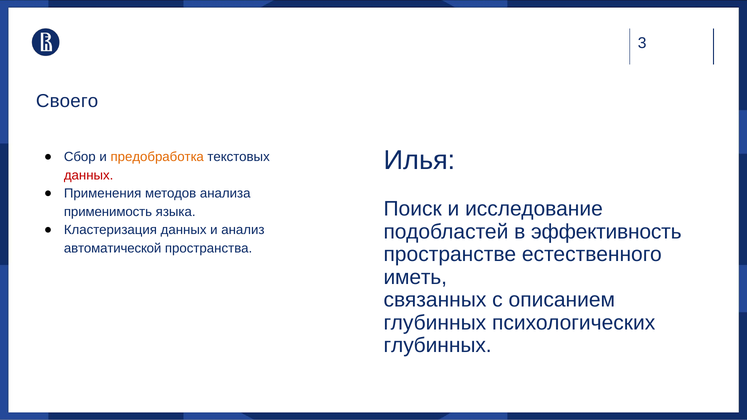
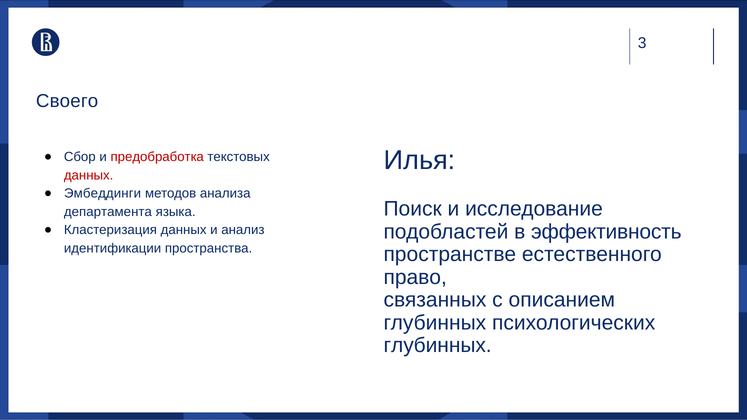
предобработка colour: orange -> red (157, 157)
Применения: Применения -> Эмбеддинги (103, 194)
применимость: применимость -> департамента (108, 212)
автоматической: автоматической -> идентификации (113, 248)
иметь: иметь -> право (415, 277)
